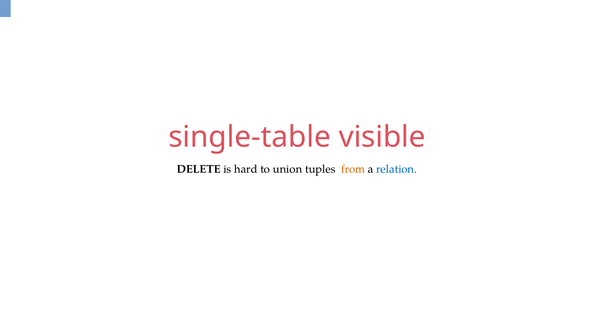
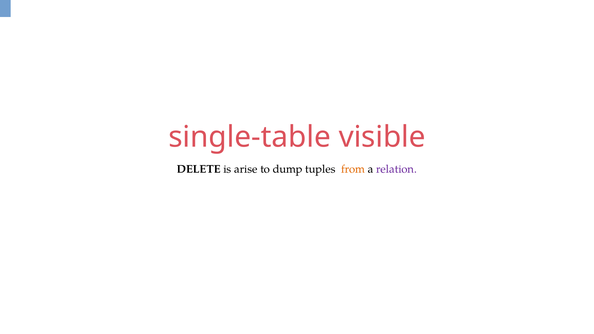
hard: hard -> arise (246, 169)
union: union -> dump (288, 169)
relation colour: blue -> purple (397, 169)
